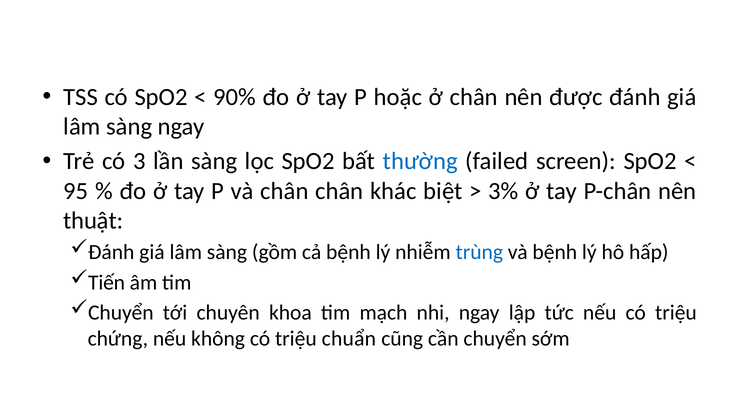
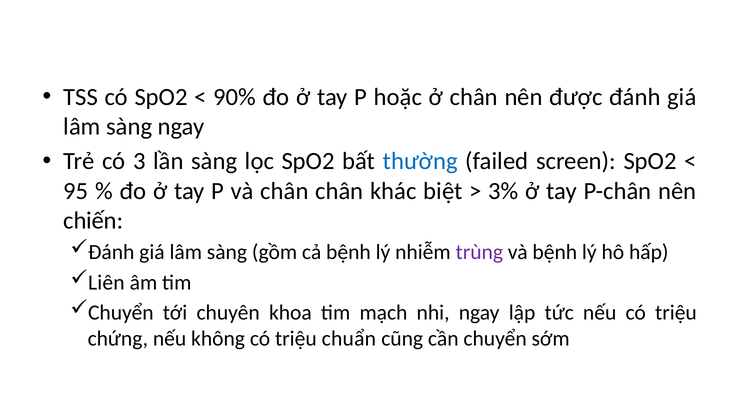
thuật: thuật -> chiến (93, 221)
trùng colour: blue -> purple (479, 252)
Tiến: Tiến -> Liên (106, 283)
